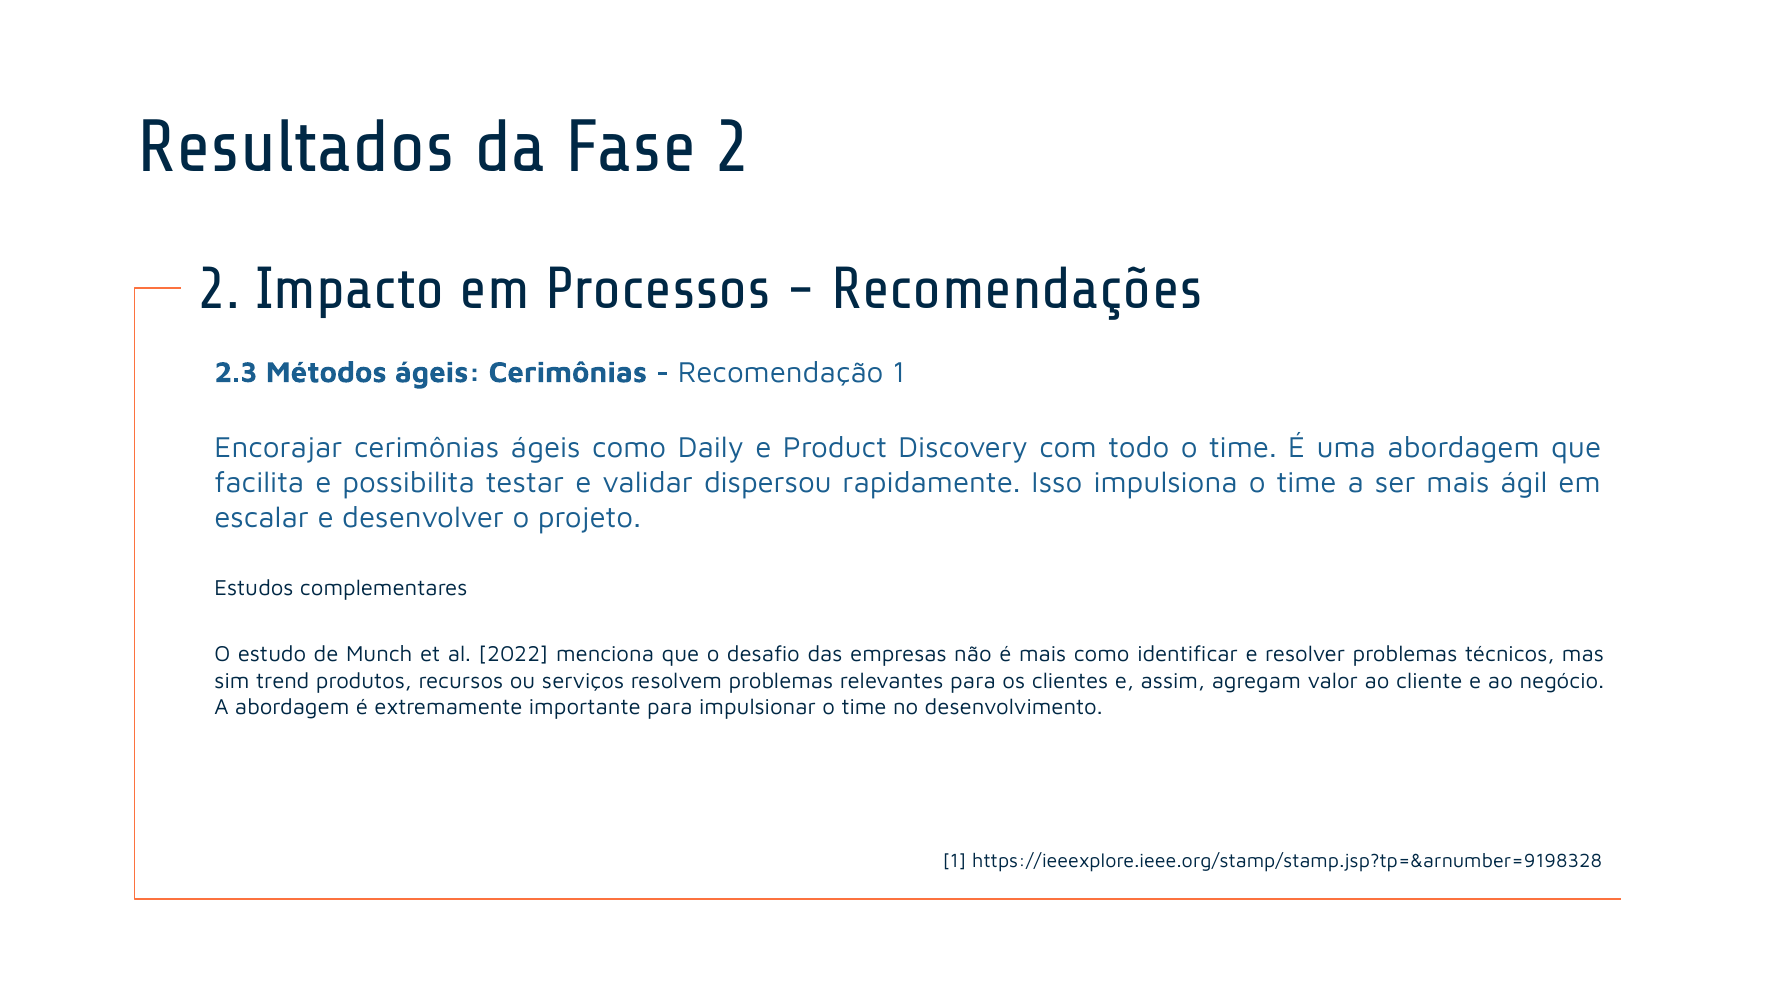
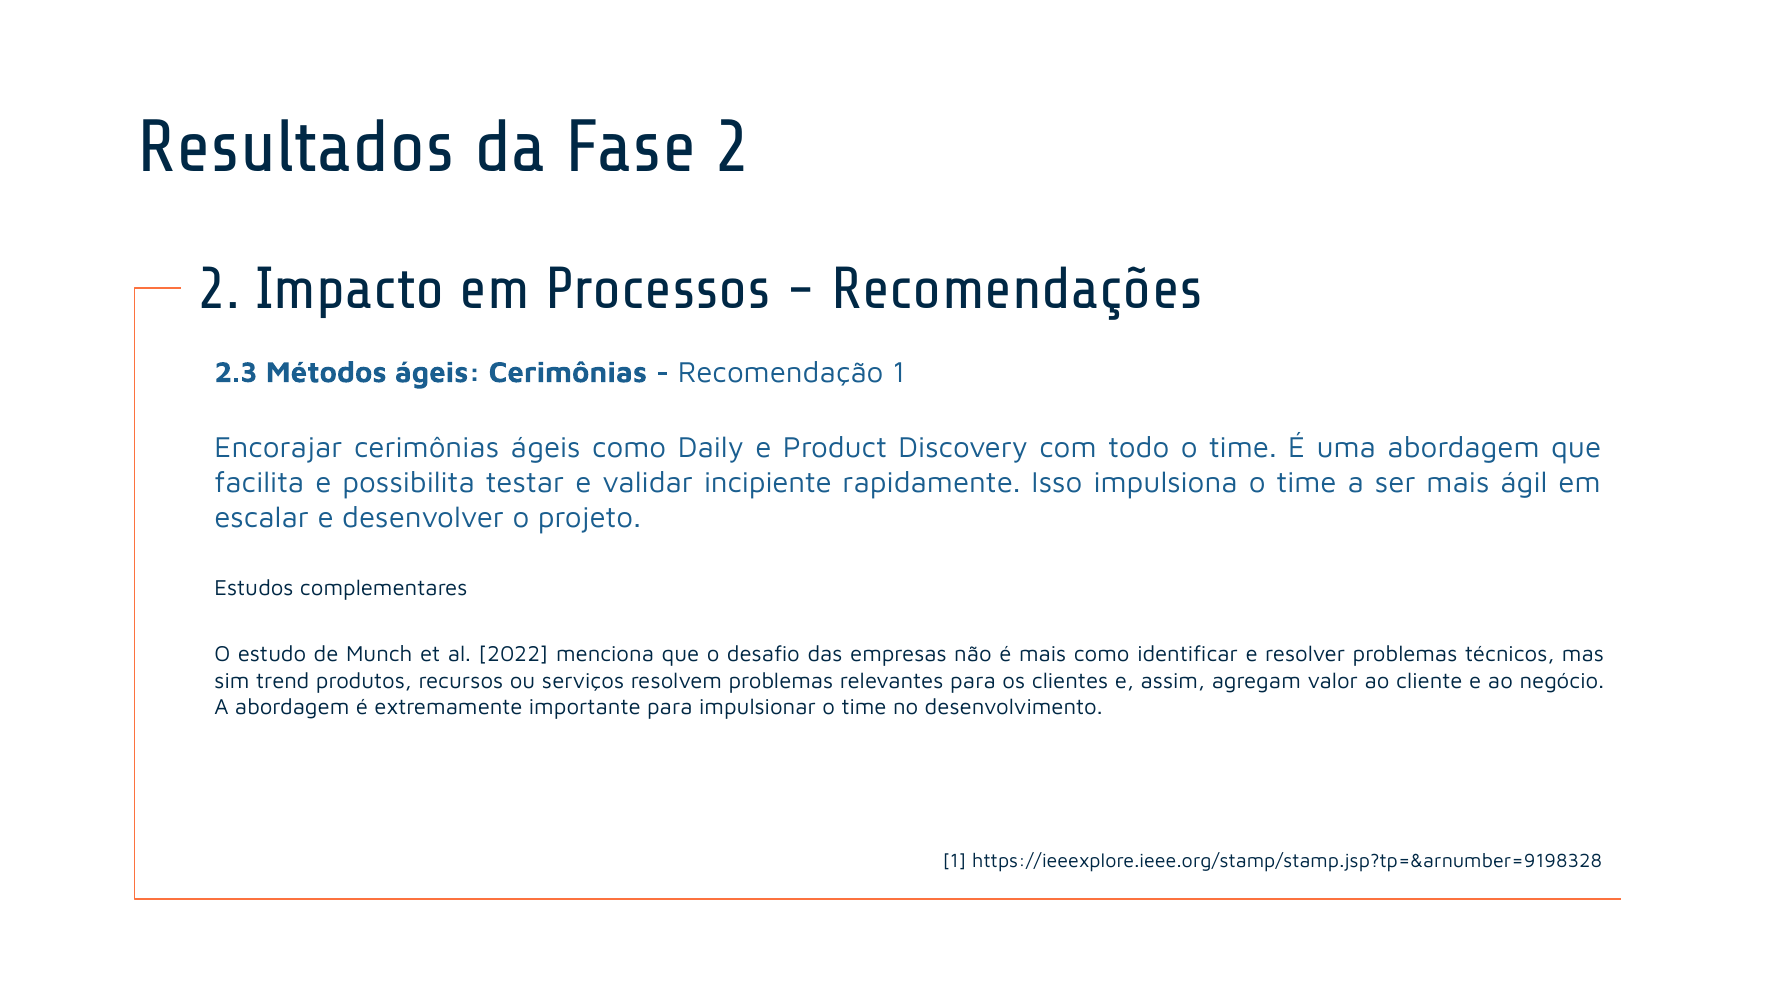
dispersou: dispersou -> incipiente (768, 483)
